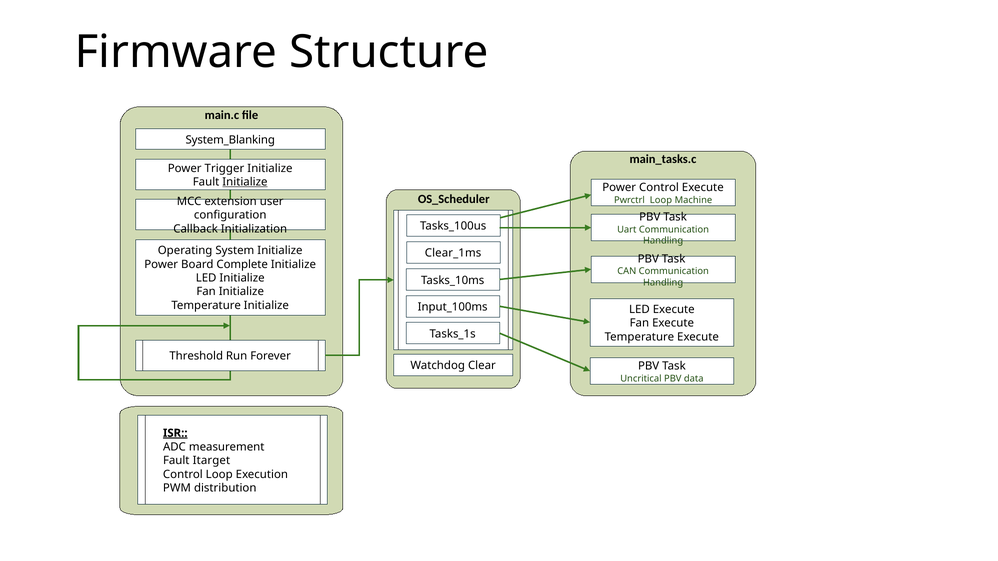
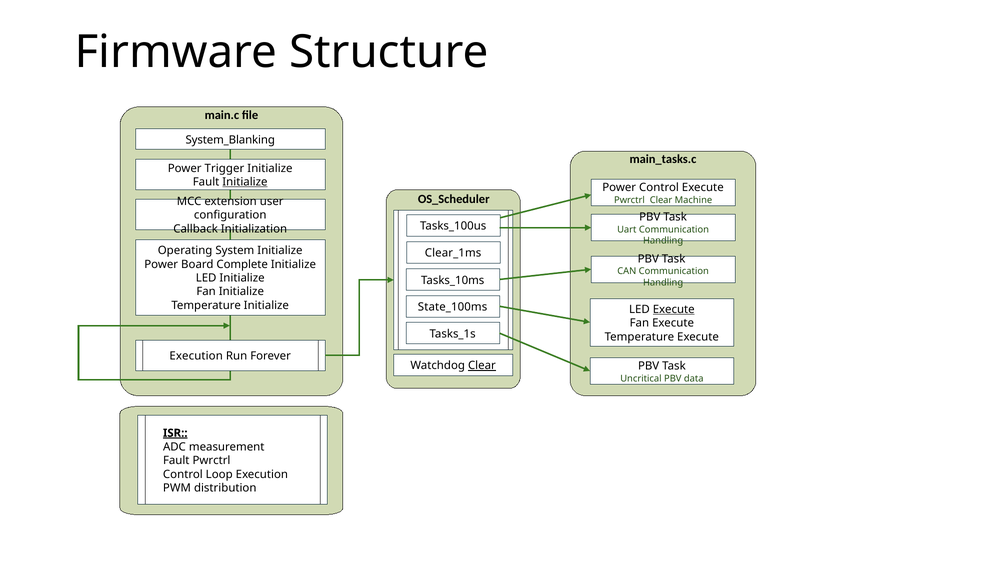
Pwrctrl Loop: Loop -> Clear (661, 200)
Input_100ms: Input_100ms -> State_100ms (453, 307)
Execute underline: none -> present (674, 310)
Threshold: Threshold -> Execution (196, 356)
Clear underline: none -> present (482, 366)
Fault Itarget: Itarget -> Pwrctrl (211, 461)
